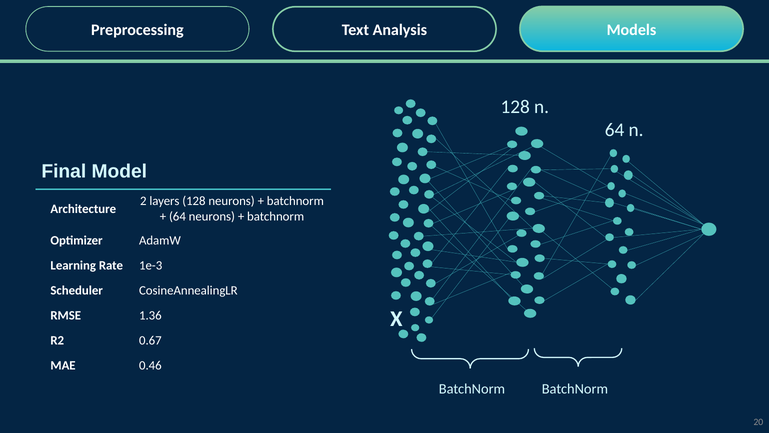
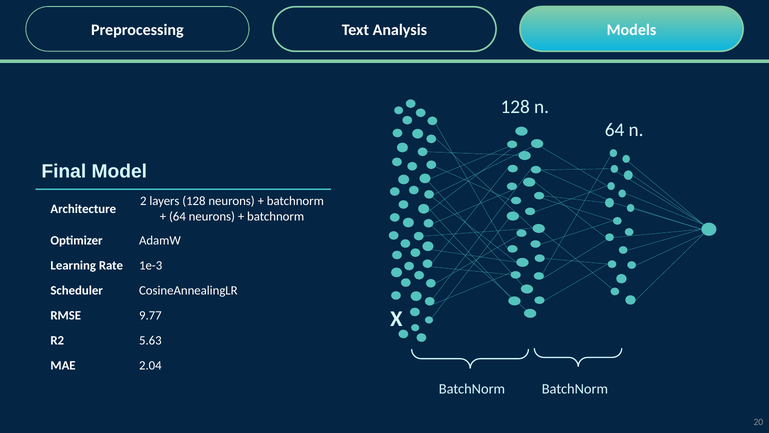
1.36: 1.36 -> 9.77 (150, 315)
0.67: 0.67 -> 5.63 (150, 340)
0.46: 0.46 -> 2.04 (150, 365)
